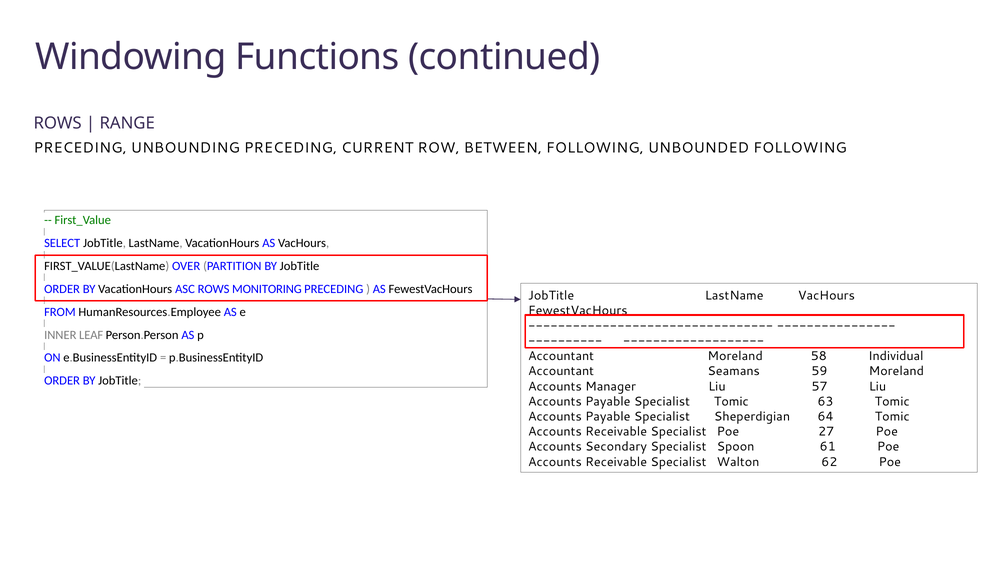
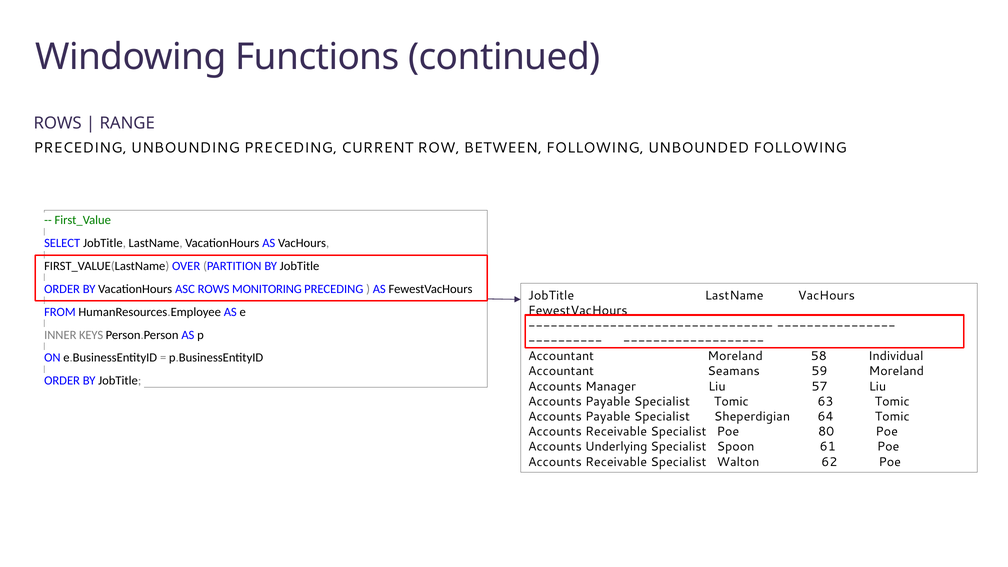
LEAF: LEAF -> KEYS (91, 335)
27: 27 -> 80 (826, 432)
Secondary: Secondary -> Underlying (616, 447)
